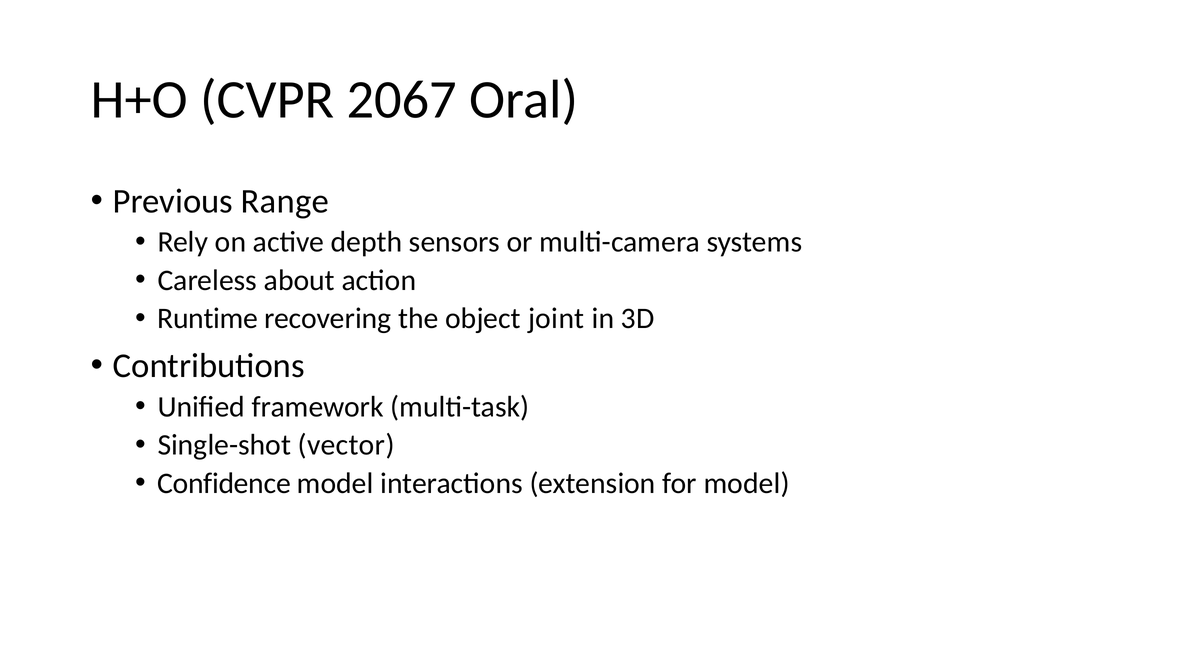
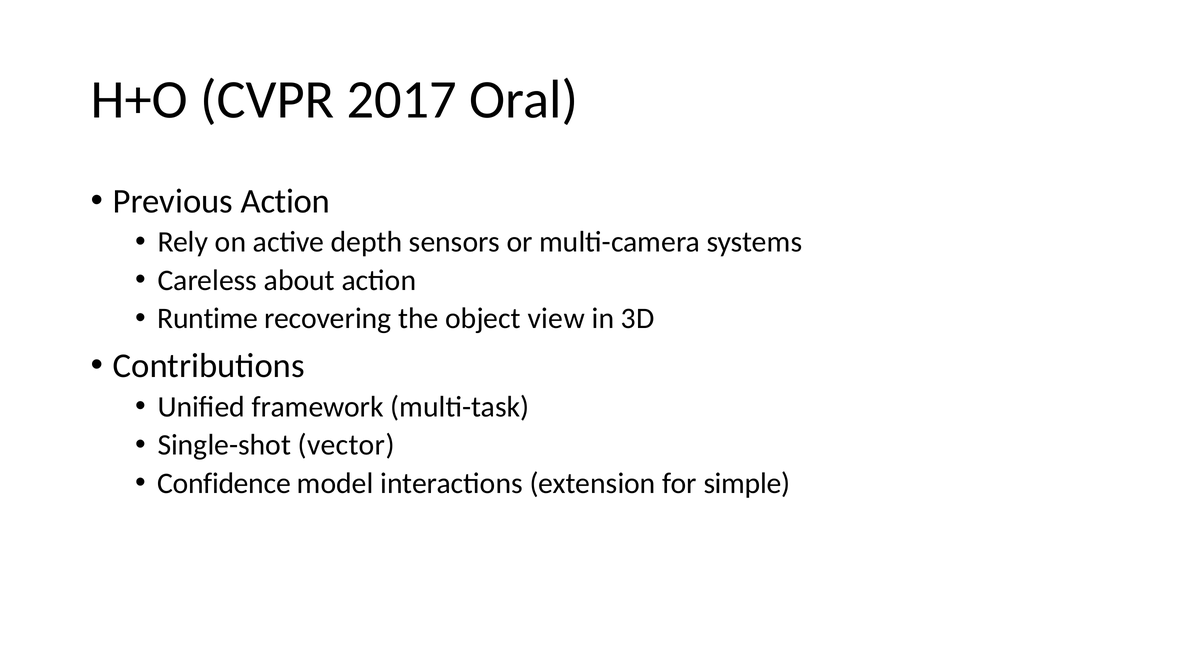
2067: 2067 -> 2017 (402, 100)
Previous Range: Range -> Action (285, 201)
joint: joint -> view (556, 319)
for model: model -> simple (747, 483)
